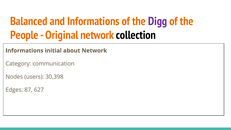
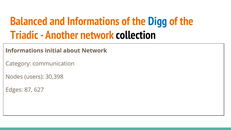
Digg colour: purple -> blue (158, 21)
People: People -> Triadic (24, 35)
Original: Original -> Another (62, 35)
